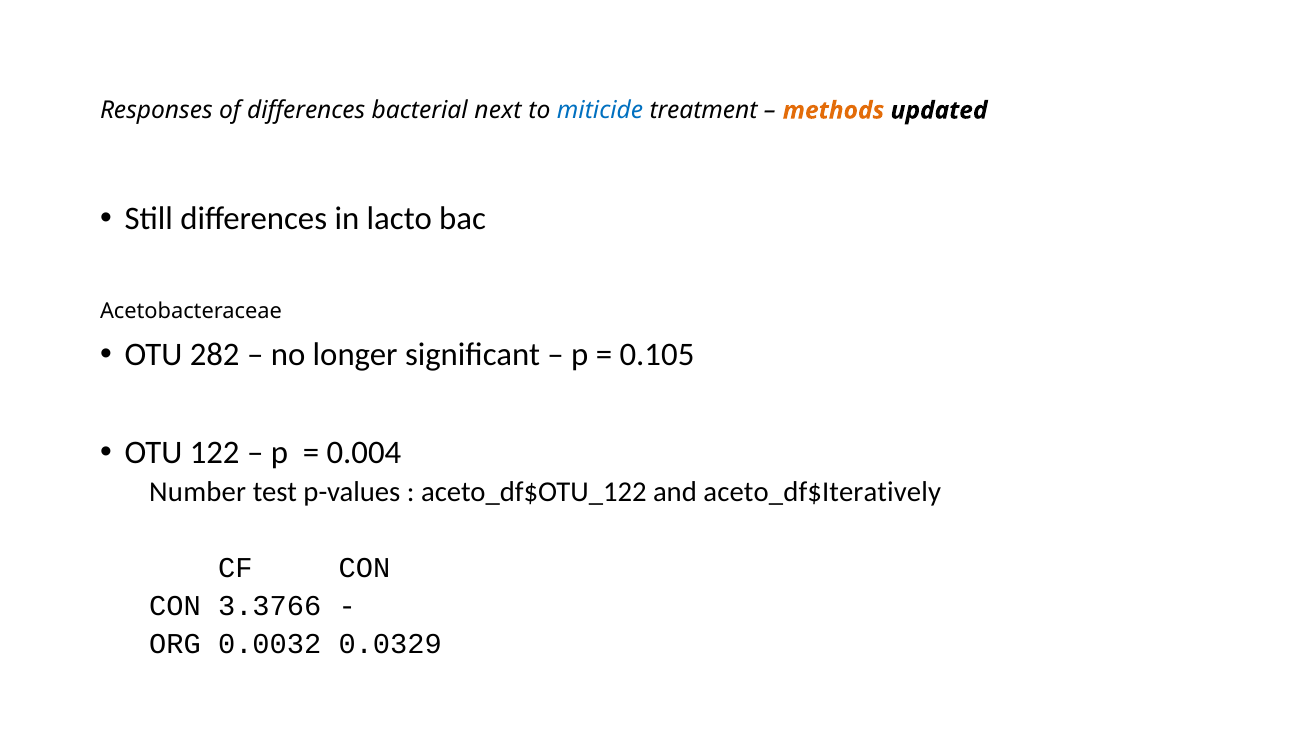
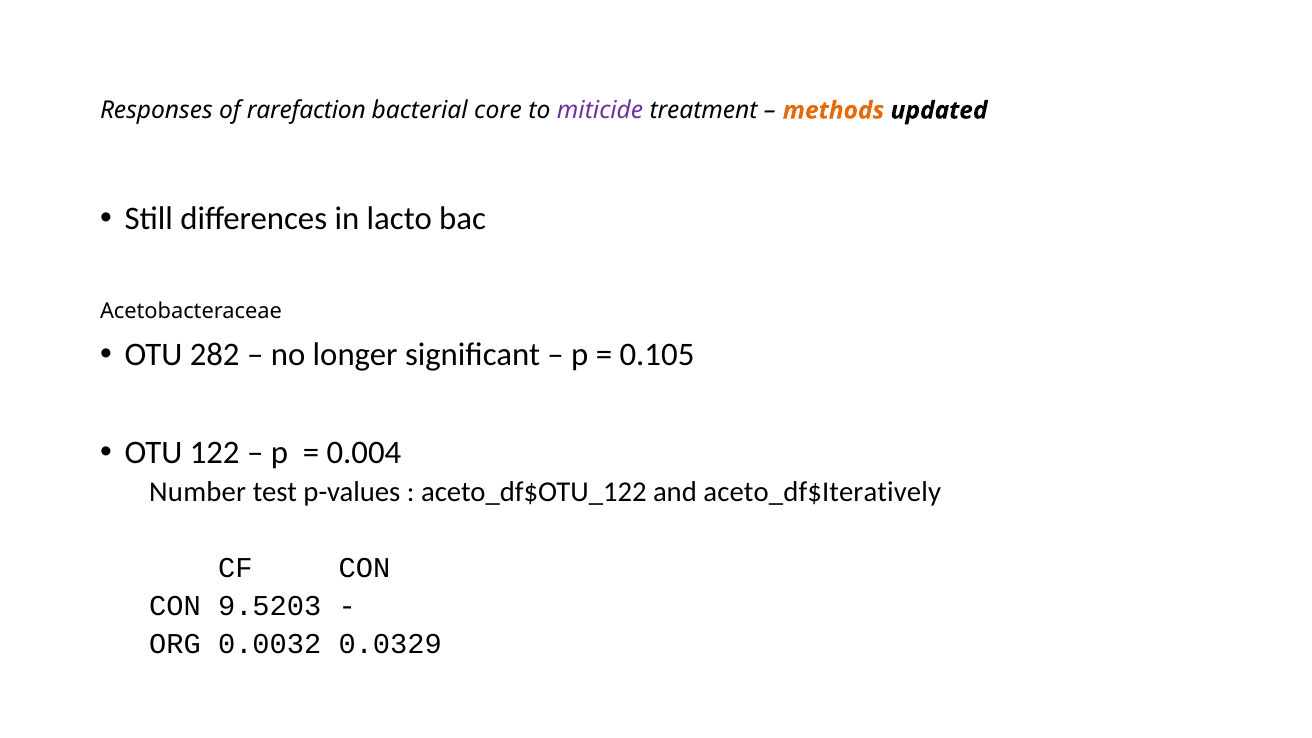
of differences: differences -> rarefaction (306, 110)
next: next -> core (498, 110)
miticide colour: blue -> purple (600, 110)
3.3766: 3.3766 -> 9.5203 (270, 606)
